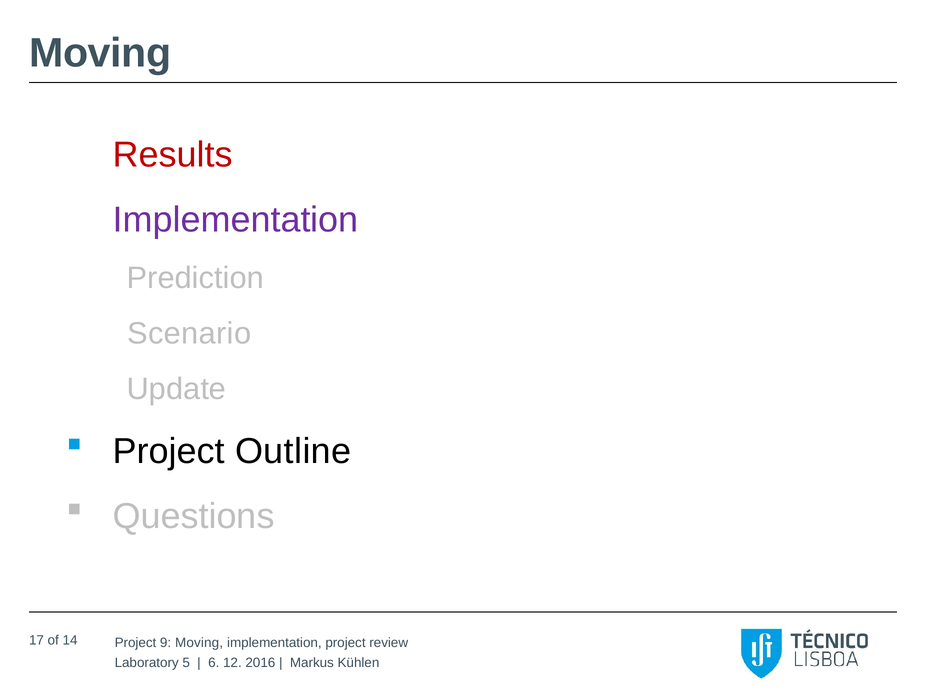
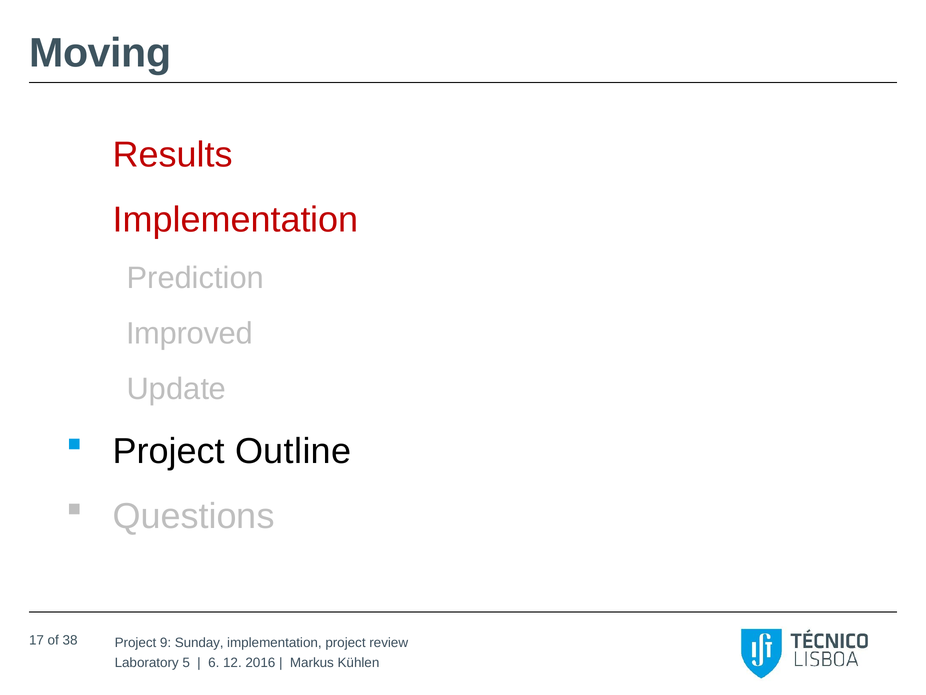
Implementation colour: purple -> red (236, 220)
Scenario: Scenario -> Improved (189, 333)
14: 14 -> 38 (70, 640)
Moving: Moving -> Sunday (199, 642)
